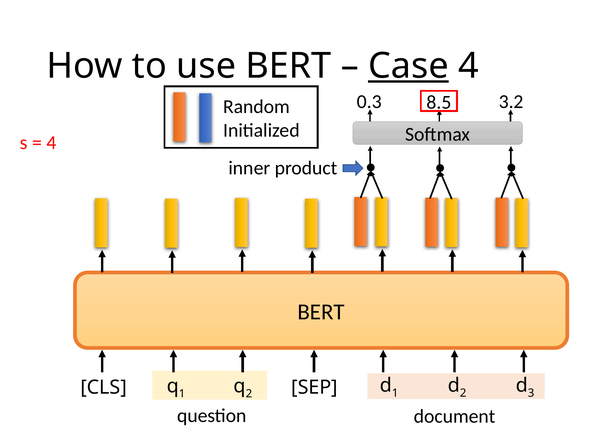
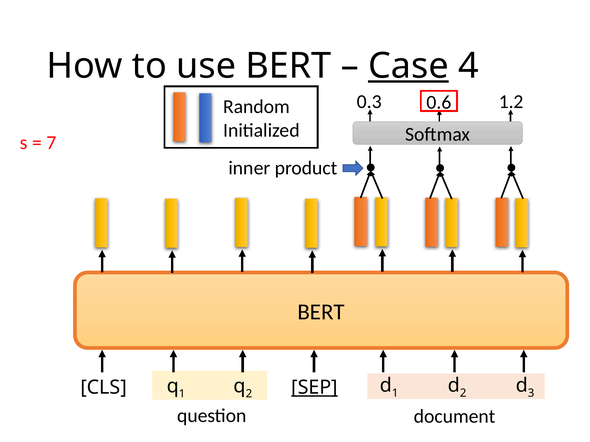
3.2: 3.2 -> 1.2 (511, 102)
8.5: 8.5 -> 0.6 (439, 102)
4: 4 -> 7 (51, 143)
SEP underline: none -> present (314, 388)
